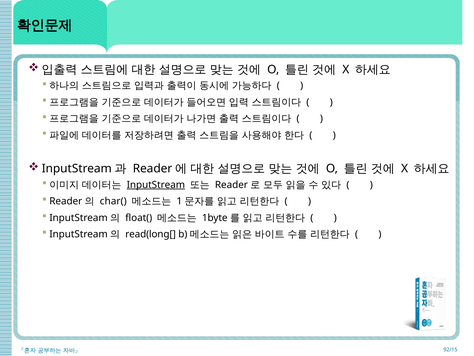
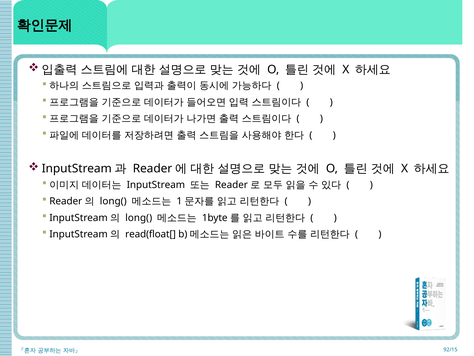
InputStream underline: present -> none (156, 185)
char(: char( -> long( (113, 201)
float(: float( -> long( (139, 218)
read(long[: read(long[ -> read(float[ (151, 234)
